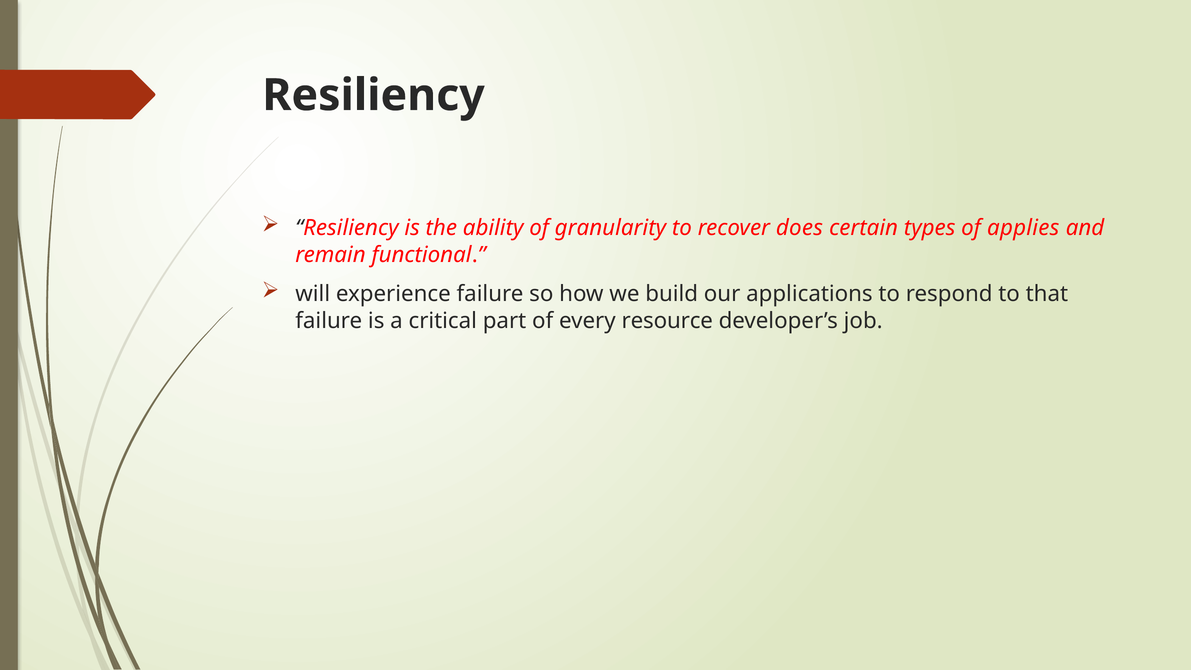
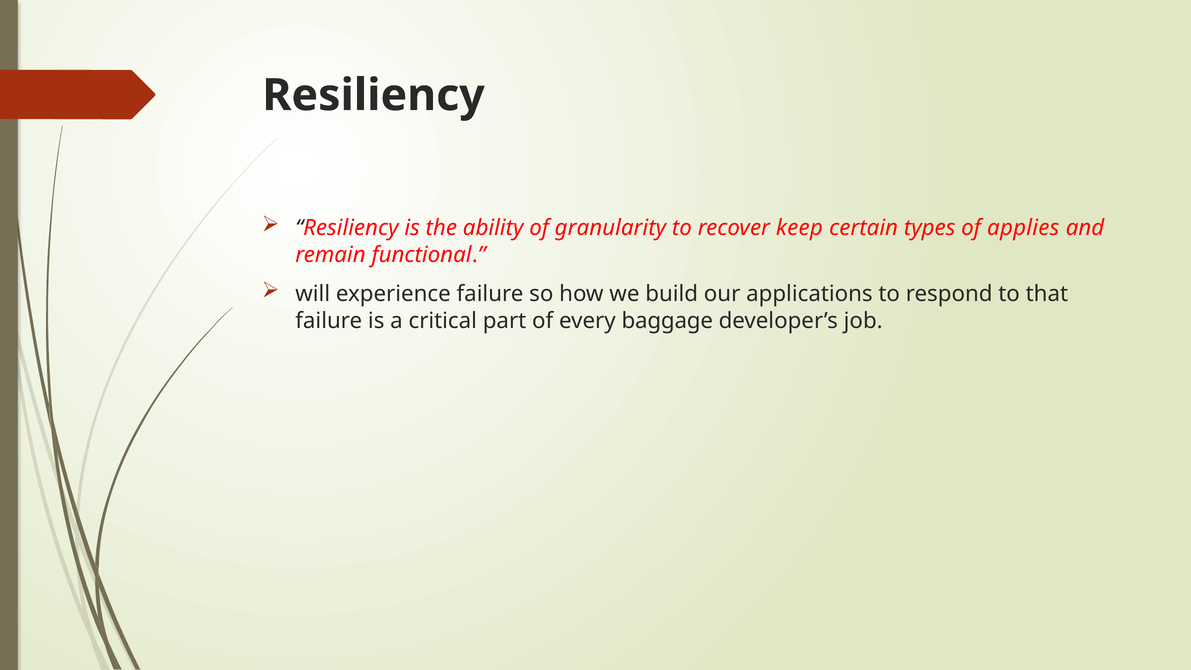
does: does -> keep (799, 228)
resource: resource -> baggage (667, 321)
